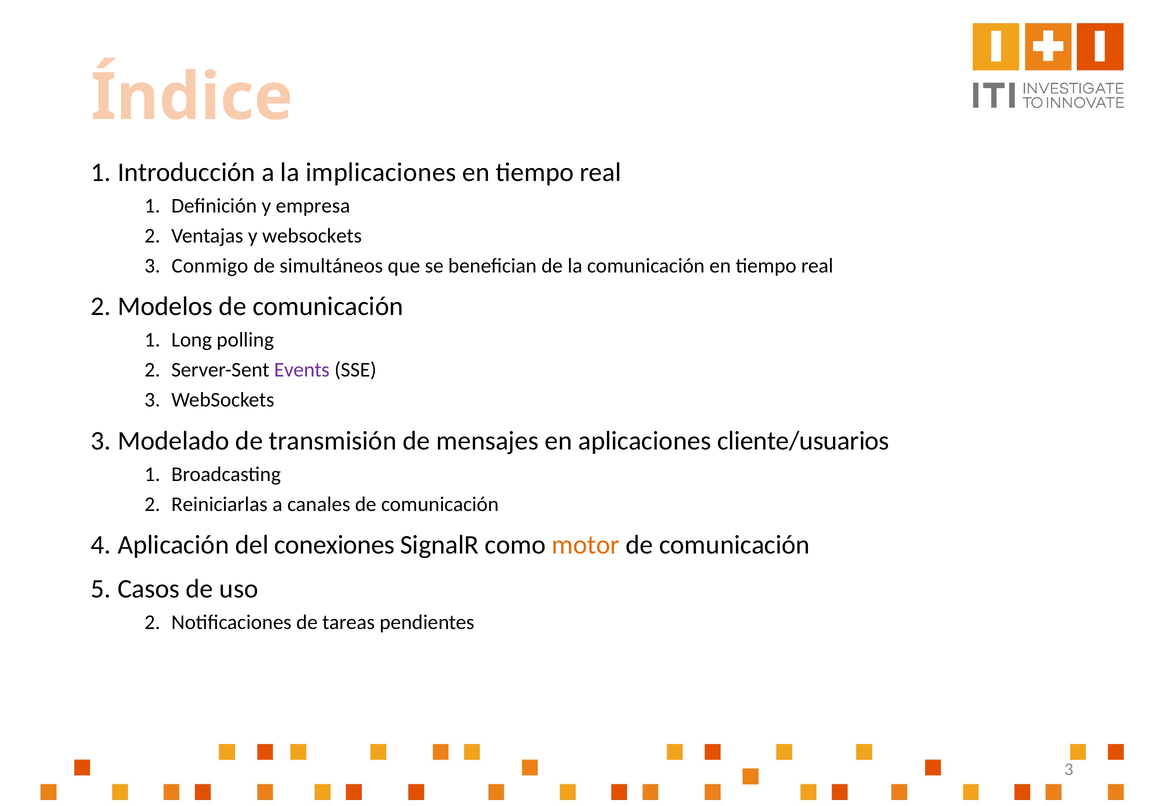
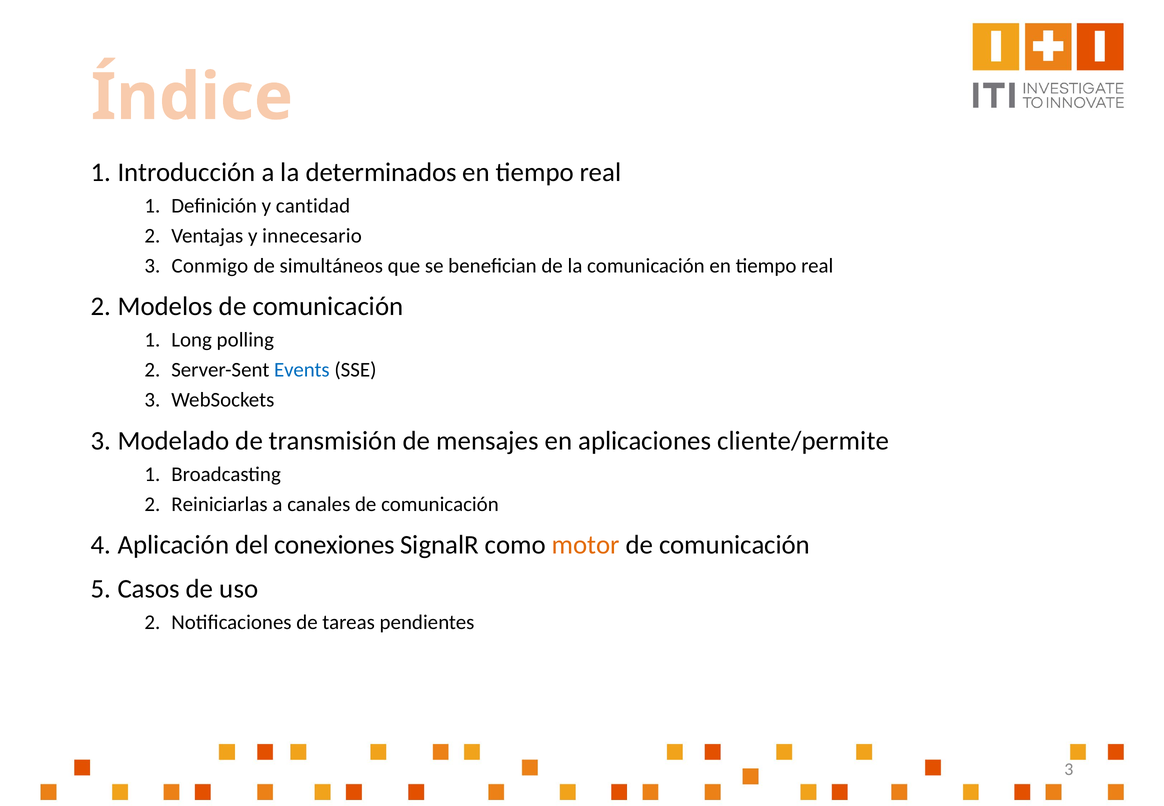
implicaciones: implicaciones -> determinados (381, 172)
empresa: empresa -> cantidad (313, 206)
y websockets: websockets -> innecesario (312, 236)
Events colour: purple -> blue (302, 370)
cliente/usuarios: cliente/usuarios -> cliente/permite (803, 441)
